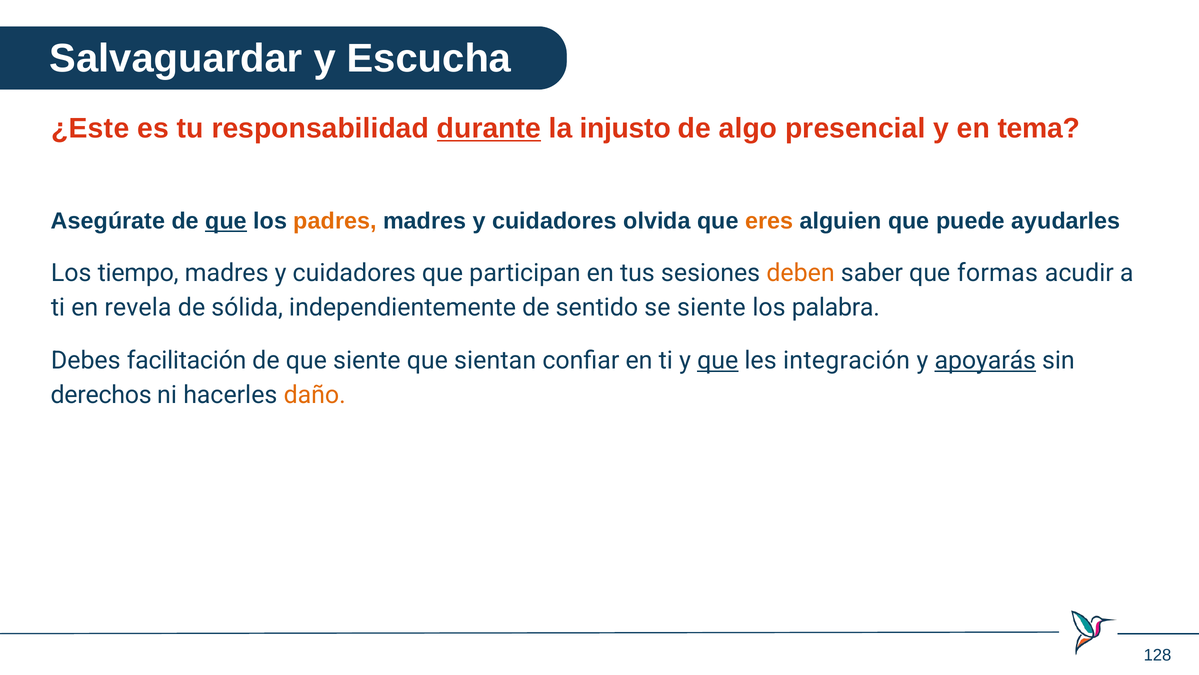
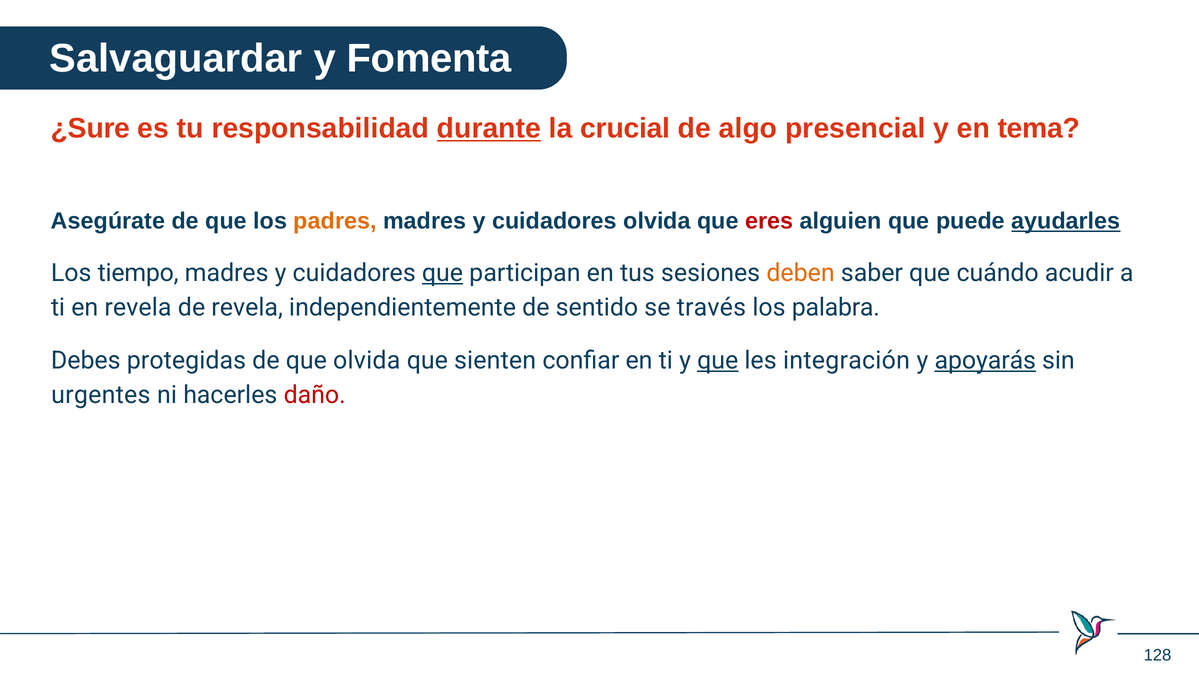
Escucha: Escucha -> Fomenta (429, 59)
¿Este: ¿Este -> ¿Sure (90, 129)
injusto: injusto -> crucial (625, 129)
que underline: present -> none (226, 221)
eres colour: orange -> red (769, 221)
ayudarles underline: none -> present (1066, 221)
que underline: none -> present (443, 273)
formas: formas -> cuándo (998, 273)
de sólida: sólida -> revela (247, 307)
se siente: siente -> través (711, 307)
facilitación: facilitación -> protegidas (186, 360)
que siente: siente -> olvida (367, 360)
sientan: sientan -> sienten (495, 360)
derechos: derechos -> urgentes (101, 395)
daño colour: orange -> red (315, 395)
